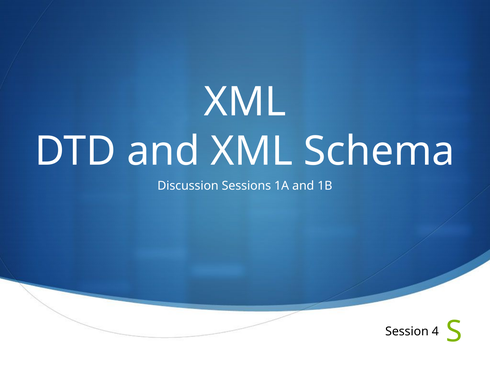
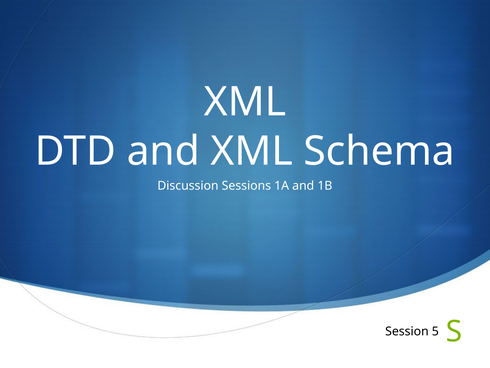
4: 4 -> 5 (435, 331)
